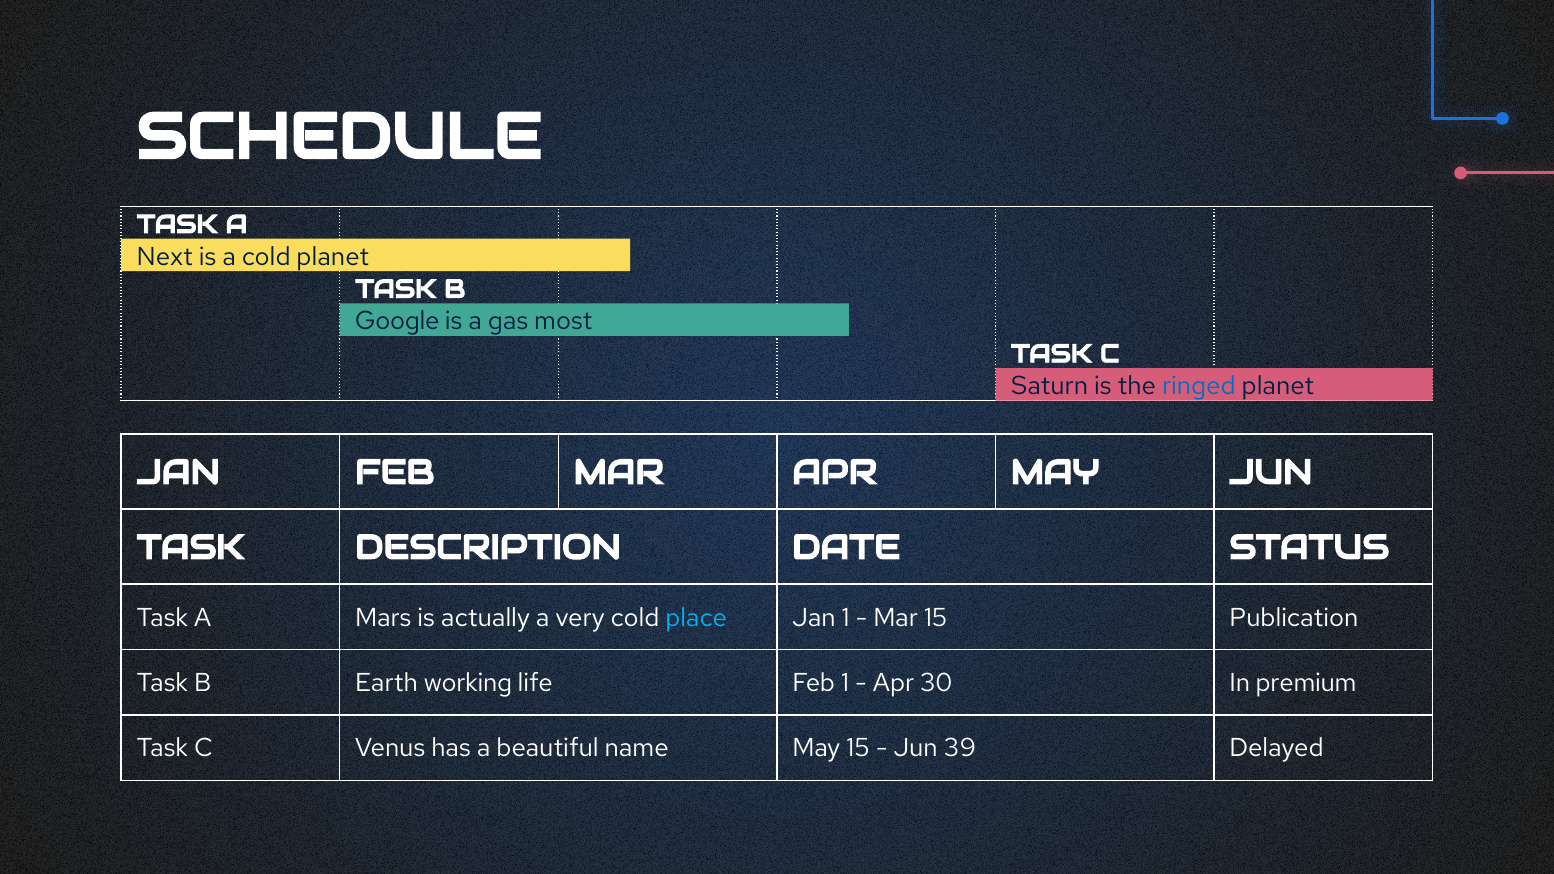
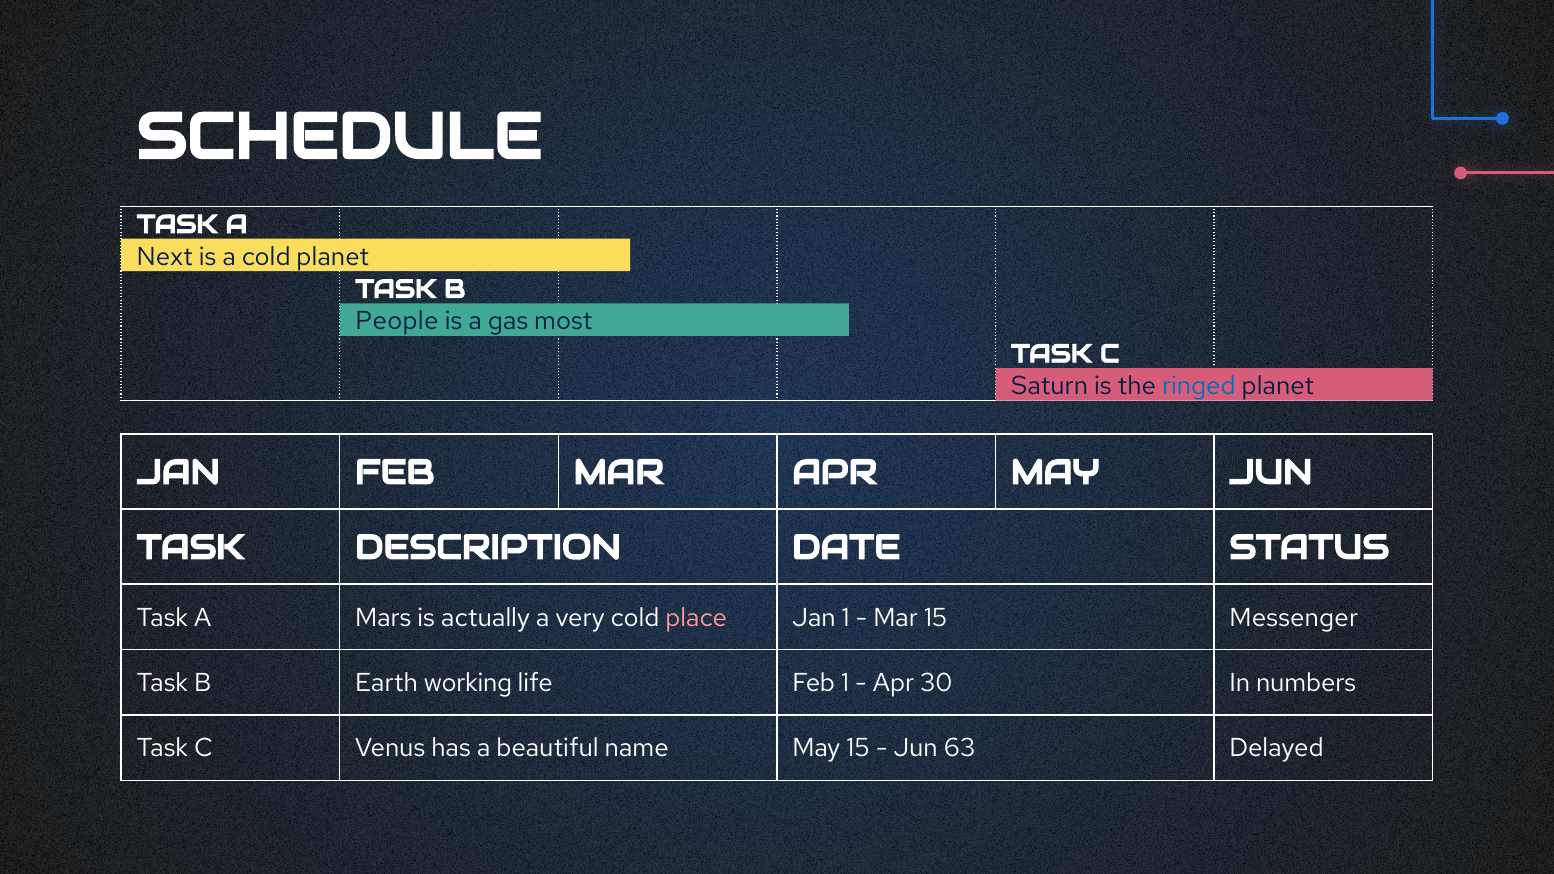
Google: Google -> People (397, 321)
place colour: light blue -> pink (696, 618)
Publication: Publication -> Messenger (1294, 618)
premium: premium -> numbers (1306, 683)
39: 39 -> 63 (960, 749)
